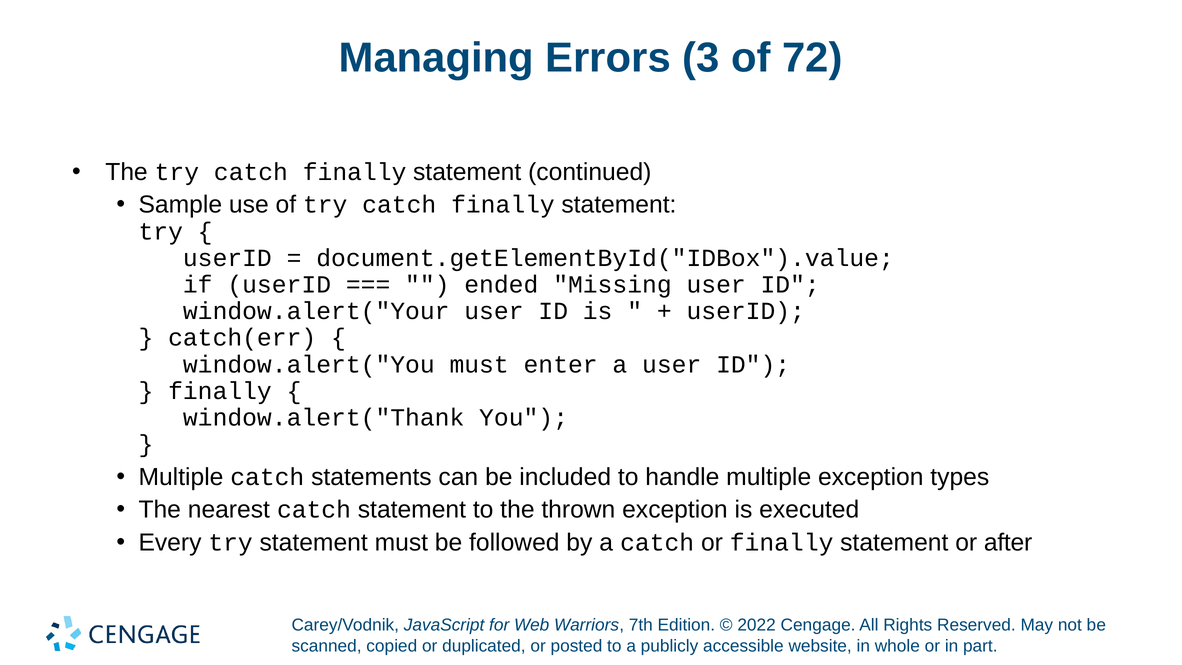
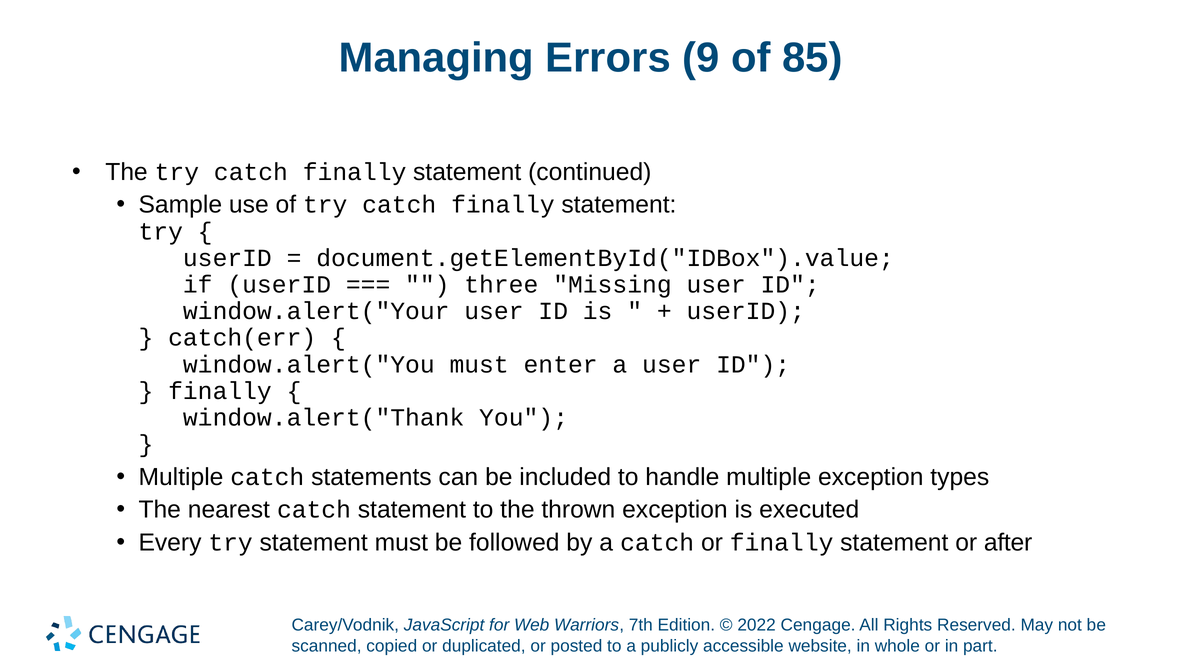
3: 3 -> 9 (701, 58)
72: 72 -> 85 (812, 58)
ended: ended -> three (501, 285)
